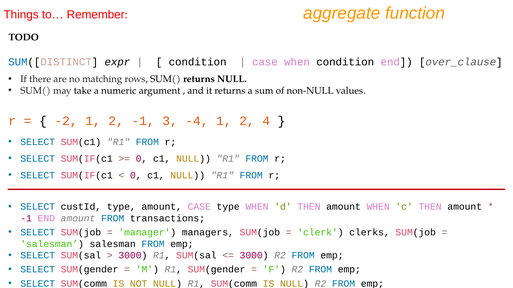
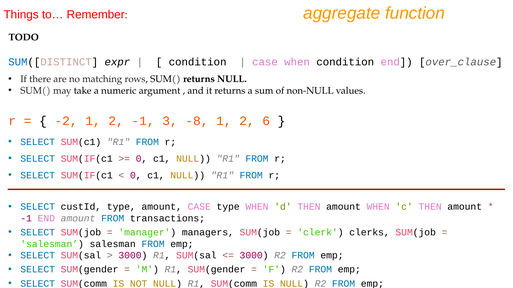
-4: -4 -> -8 (197, 121)
4: 4 -> 6 (266, 121)
